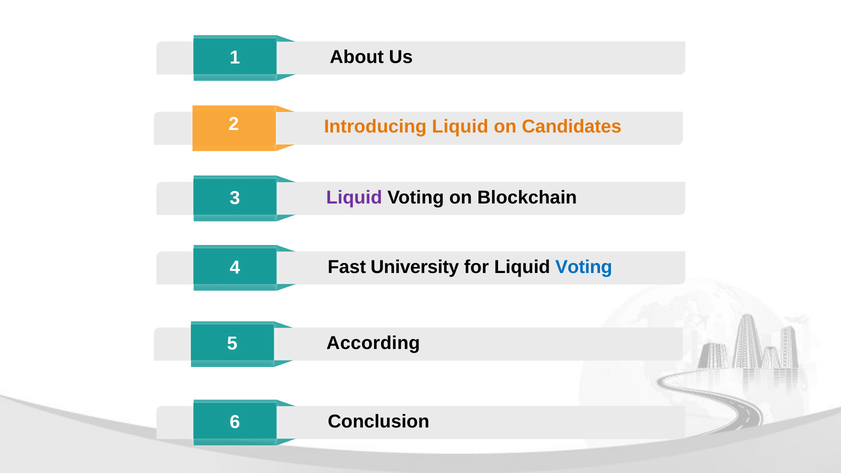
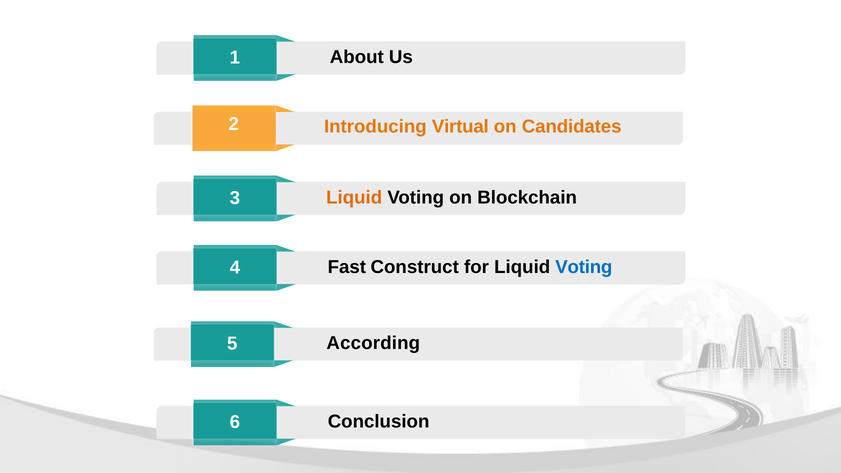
Introducing Liquid: Liquid -> Virtual (460, 127)
Liquid colour: purple -> orange (354, 197)
University: University -> Construct (415, 267)
